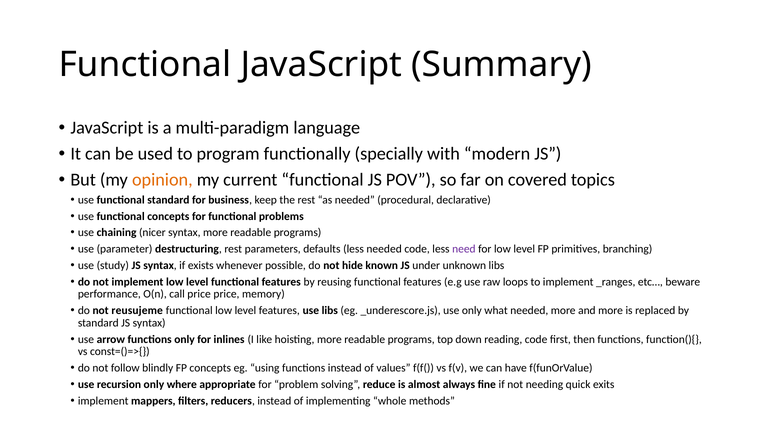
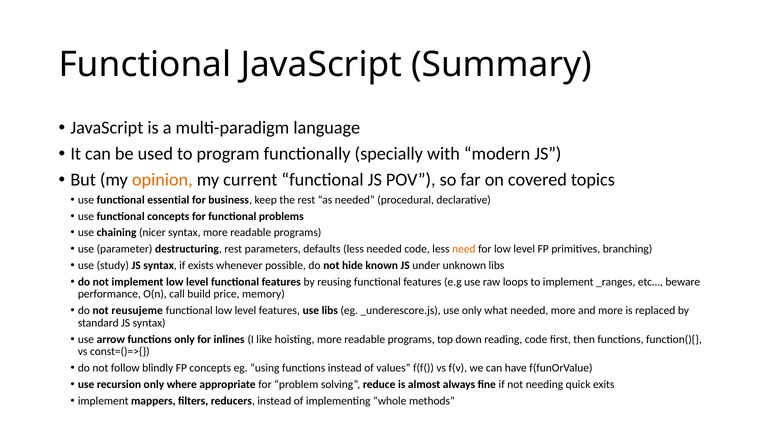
functional standard: standard -> essential (168, 200)
need colour: purple -> orange (464, 249)
call price: price -> build (199, 294)
